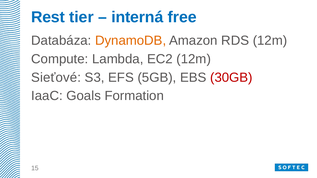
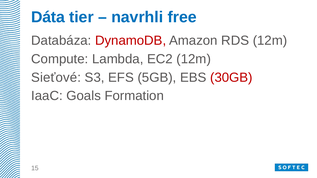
Rest: Rest -> Dáta (48, 17)
interná: interná -> navrhli (137, 17)
DynamoDB colour: orange -> red (131, 41)
